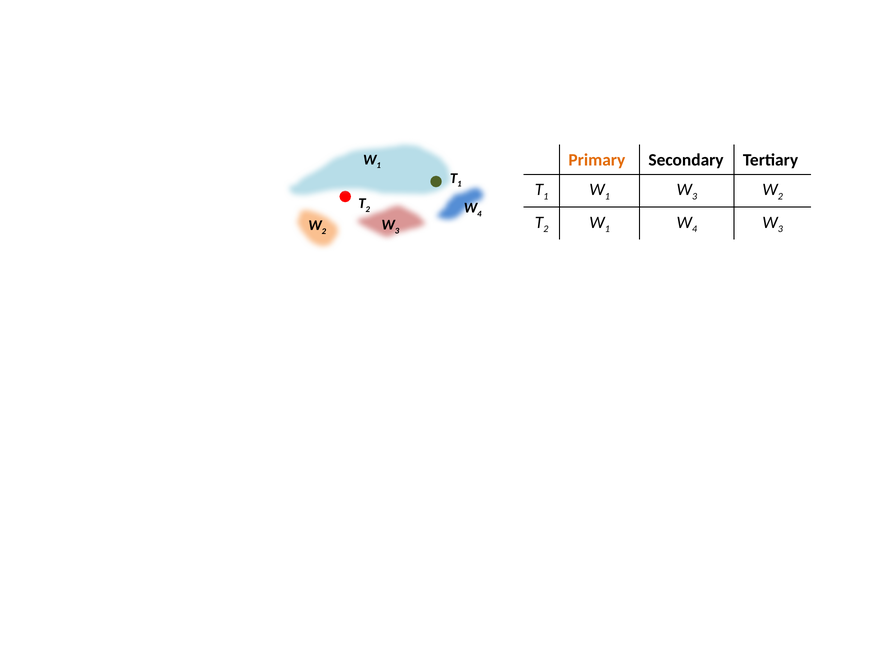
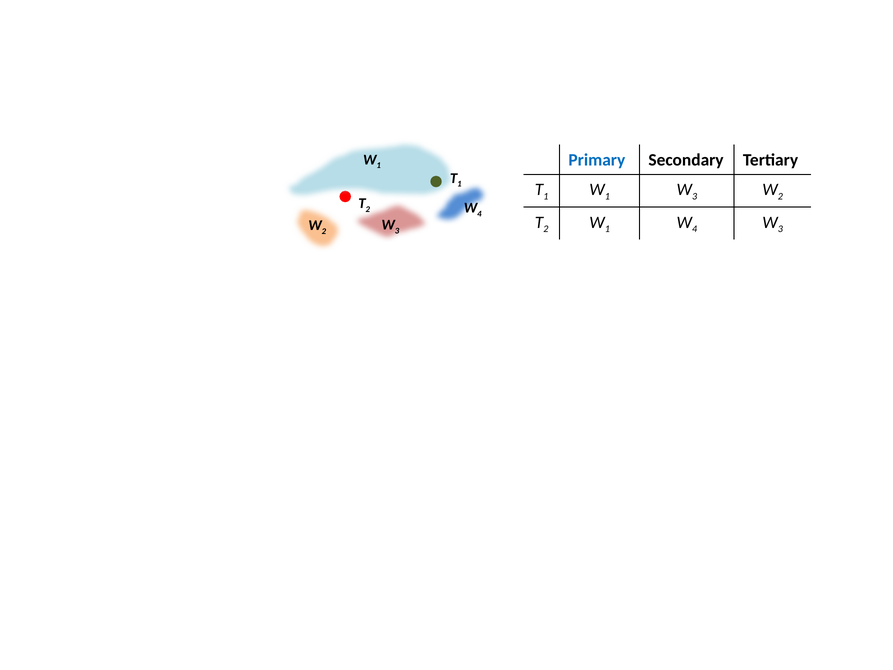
Primary colour: orange -> blue (597, 160)
